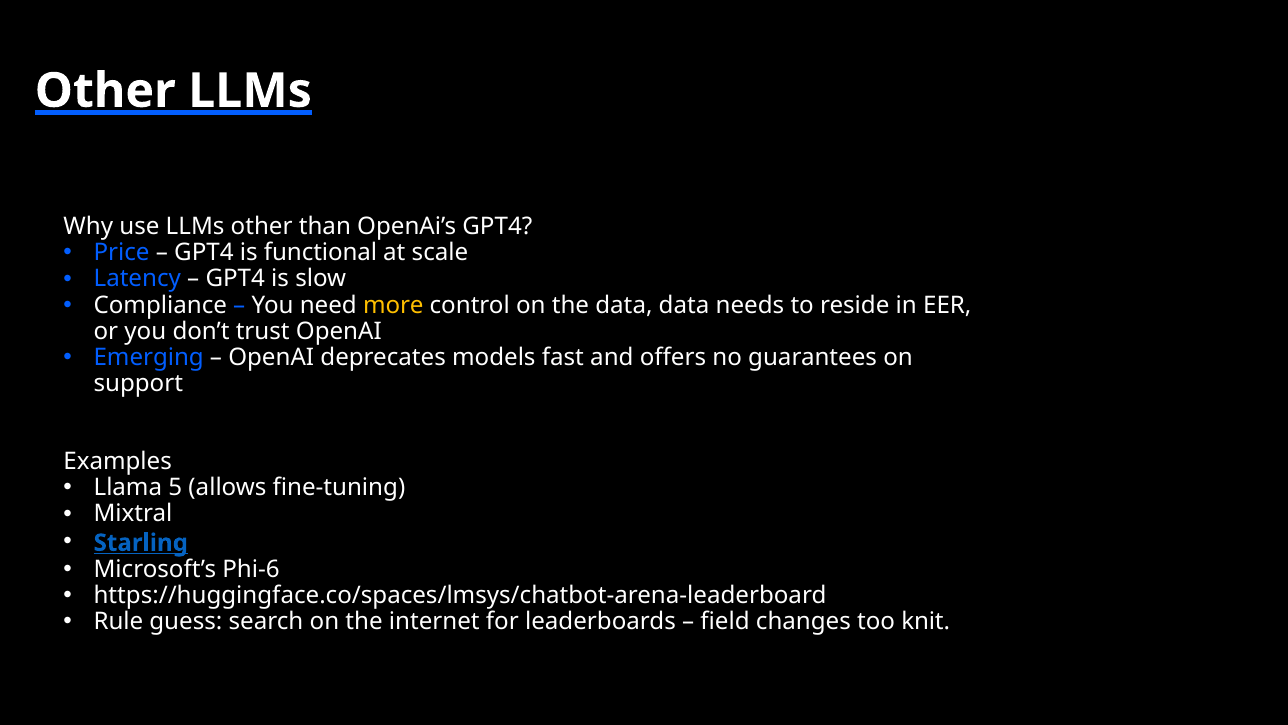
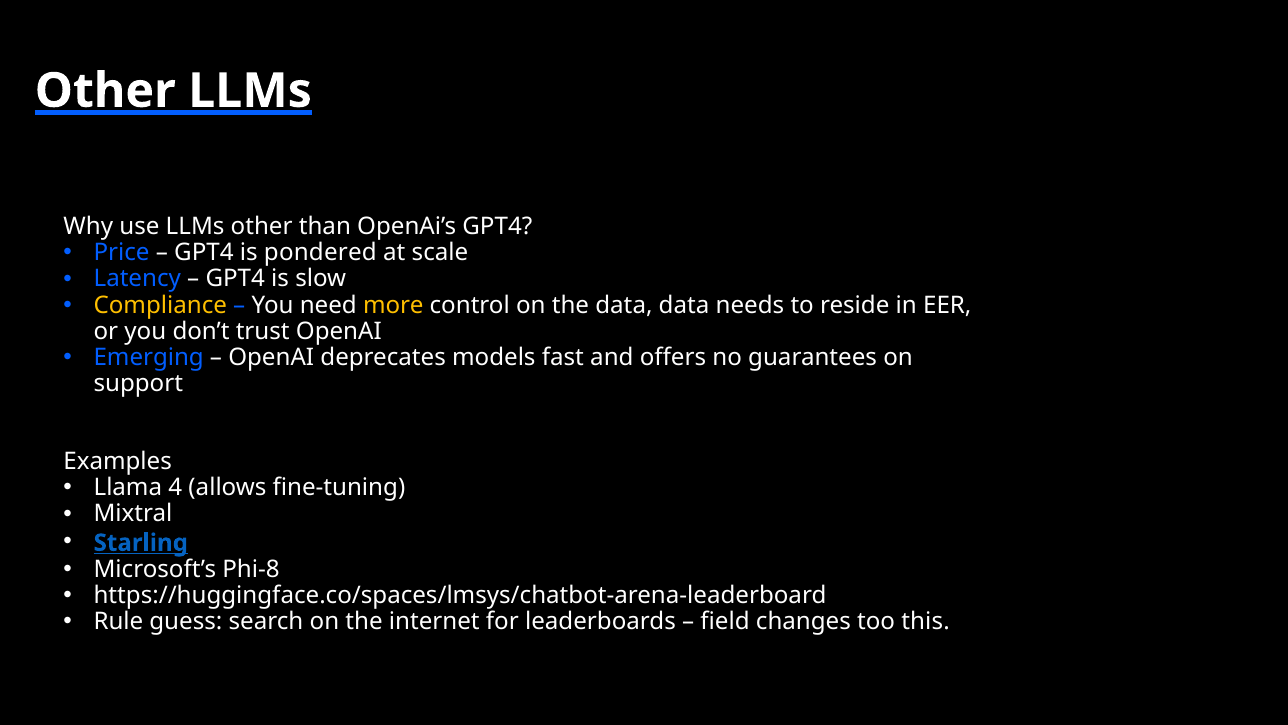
functional: functional -> pondered (320, 253)
Compliance colour: white -> yellow (160, 305)
5: 5 -> 4 (175, 487)
Phi-6: Phi-6 -> Phi-8 (251, 569)
knit: knit -> this (926, 621)
